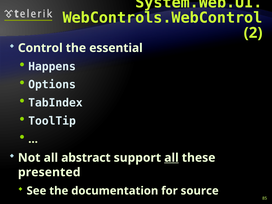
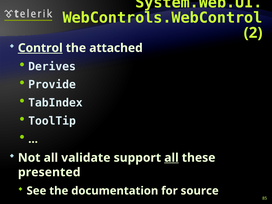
Control underline: none -> present (40, 48)
essential: essential -> attached (116, 48)
Happens: Happens -> Derives (52, 67)
Options: Options -> Provide (52, 85)
abstract: abstract -> validate (86, 158)
